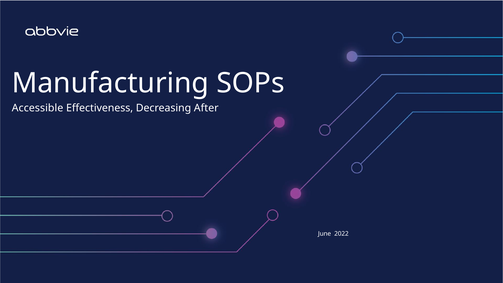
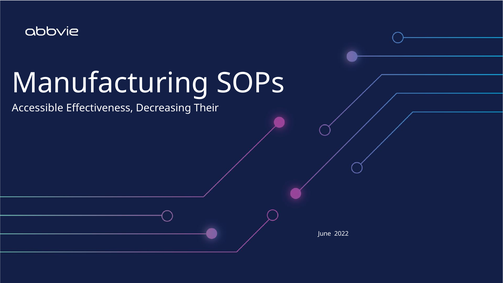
After: After -> Their (206, 108)
